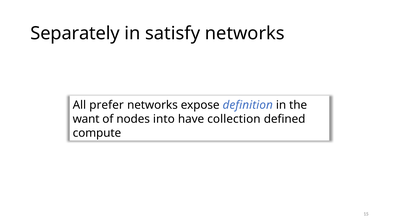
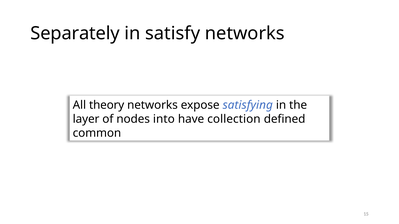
prefer: prefer -> theory (107, 105)
definition: definition -> satisfying (248, 105)
want: want -> layer (86, 119)
compute: compute -> common (97, 133)
